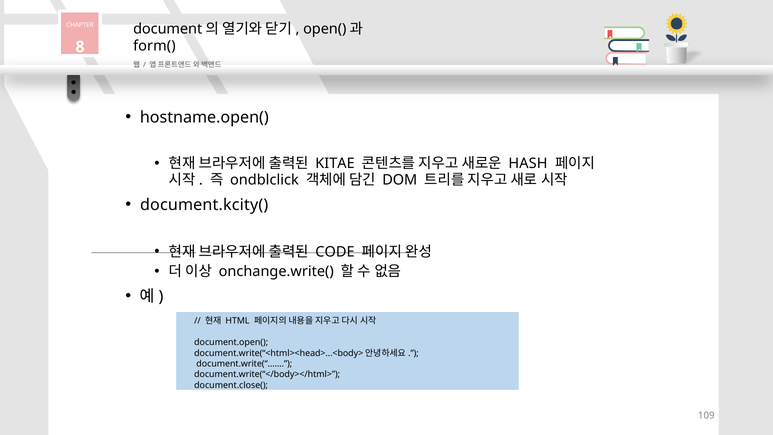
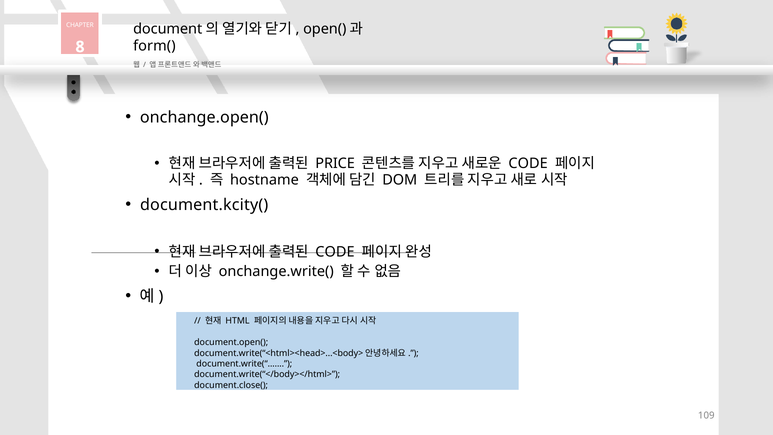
hostname.open(: hostname.open( -> onchange.open( (204, 117)
KITAE: KITAE -> PRICE (335, 163)
HASH: HASH -> CODE (528, 163)
ondblclick: ondblclick -> hostname (264, 180)
